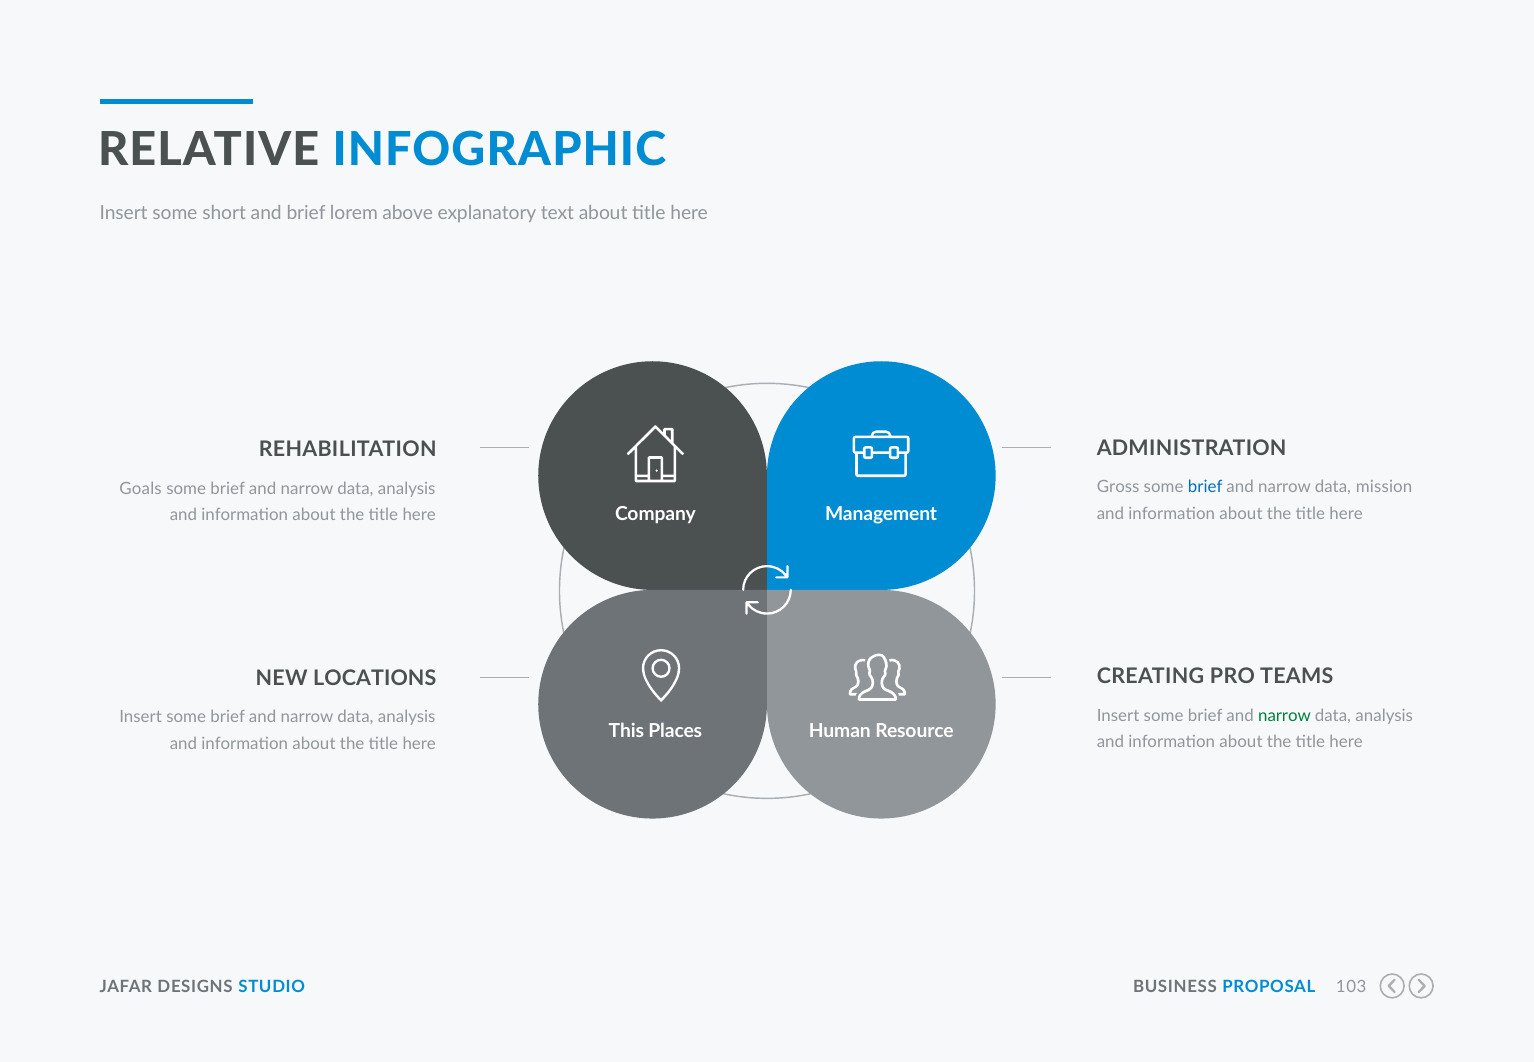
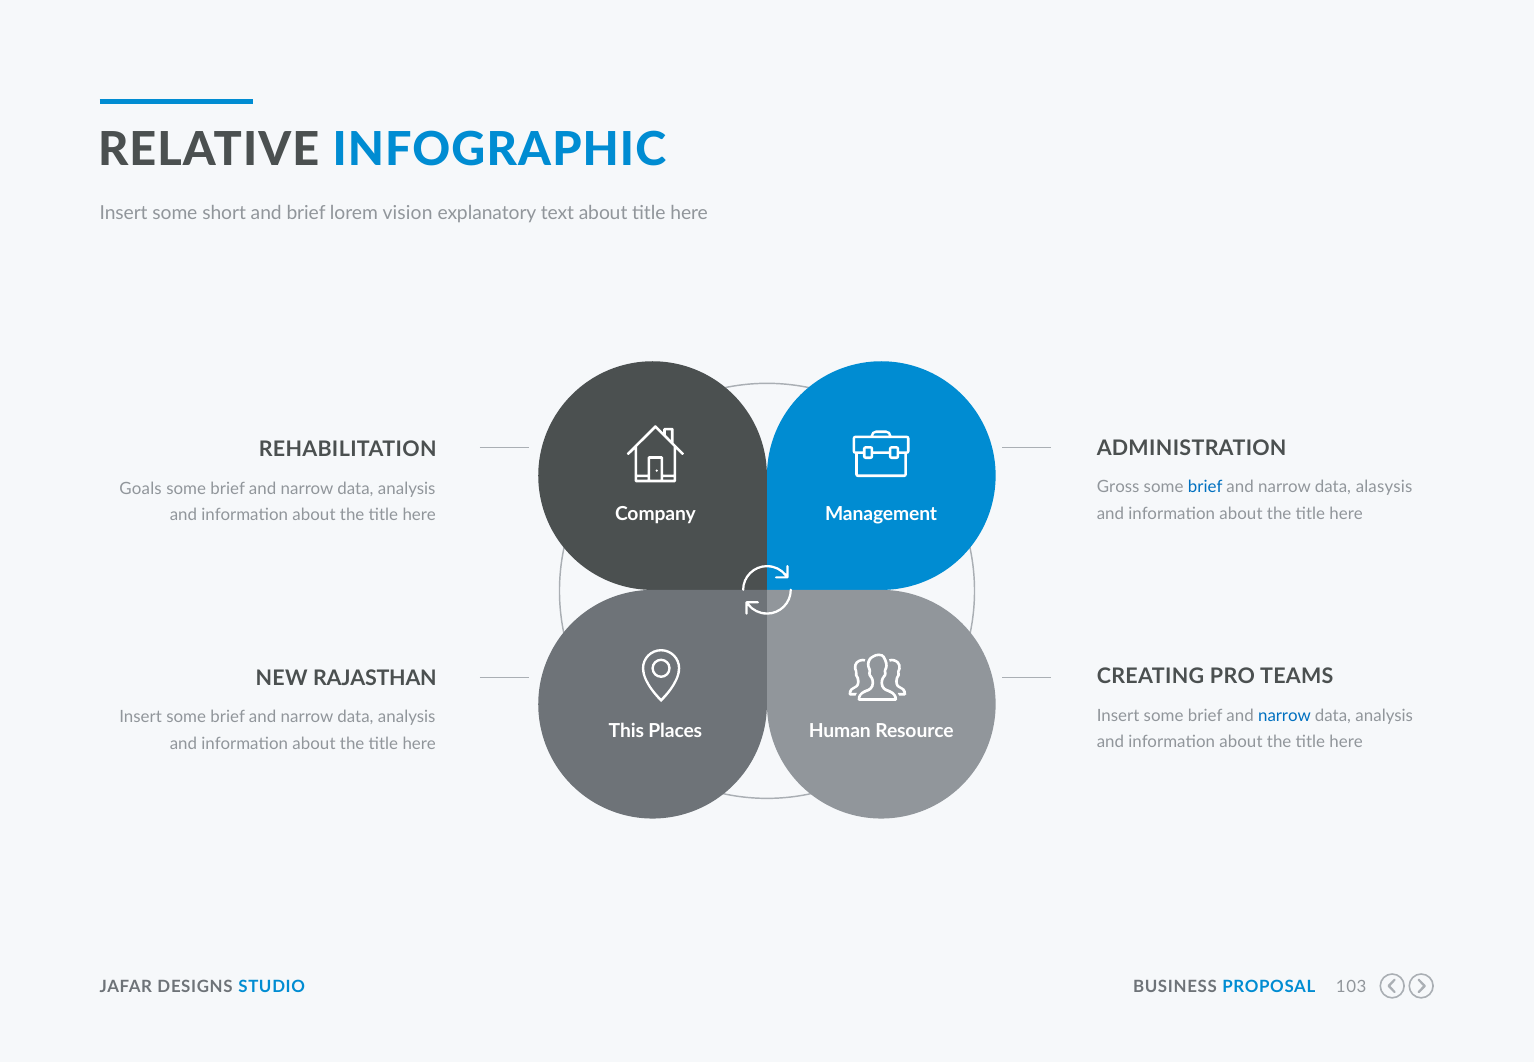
above: above -> vision (408, 213)
mission: mission -> alasysis (1384, 487)
LOCATIONS: LOCATIONS -> RAJASTHAN (375, 678)
narrow colour: green -> blue (1285, 716)
